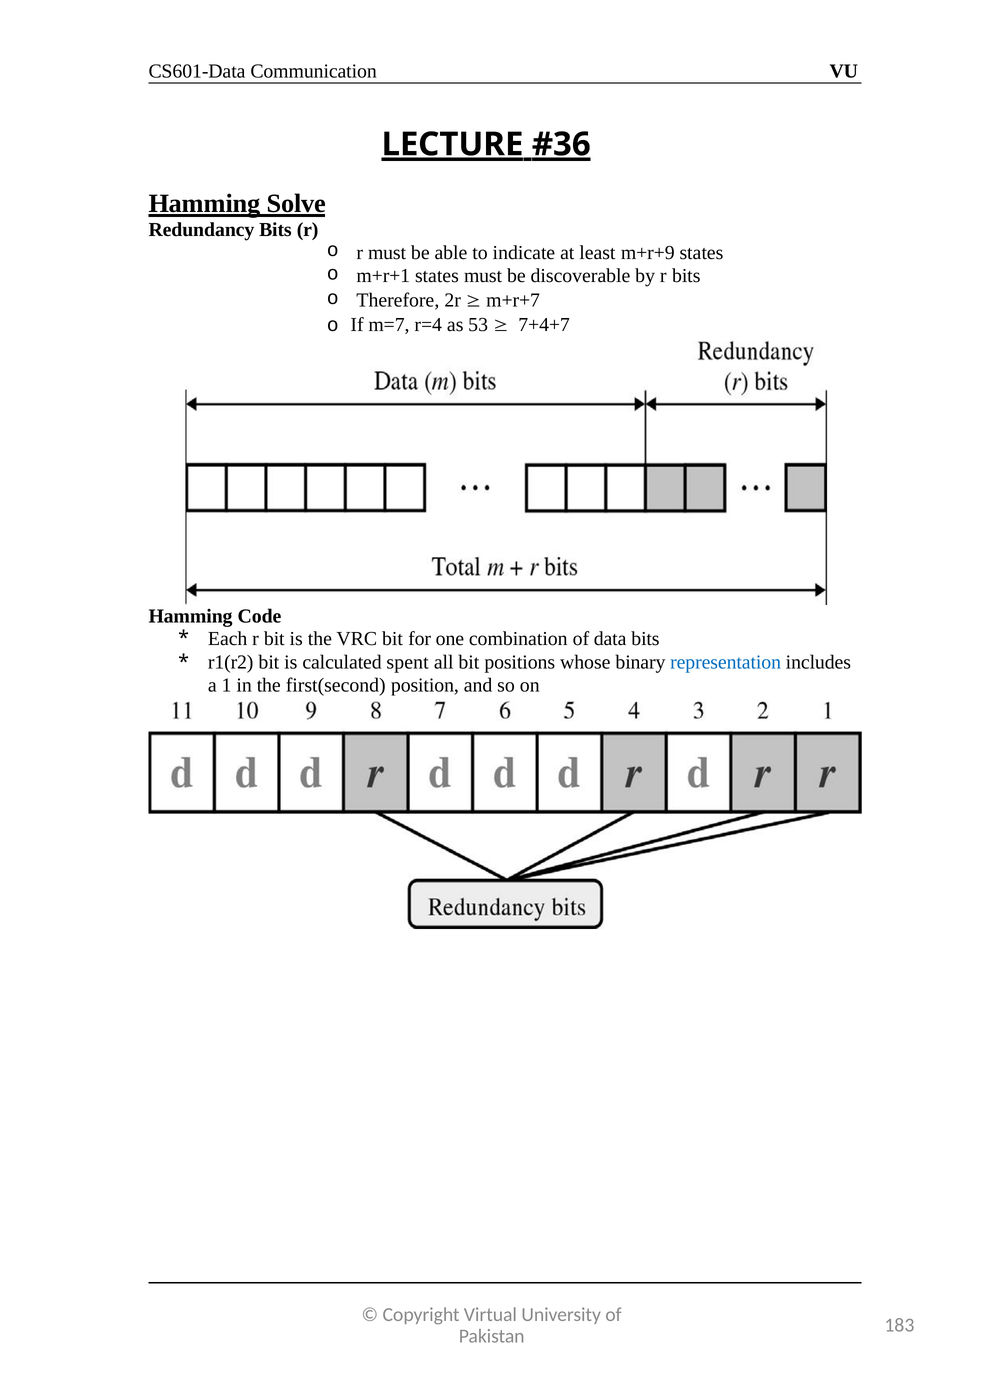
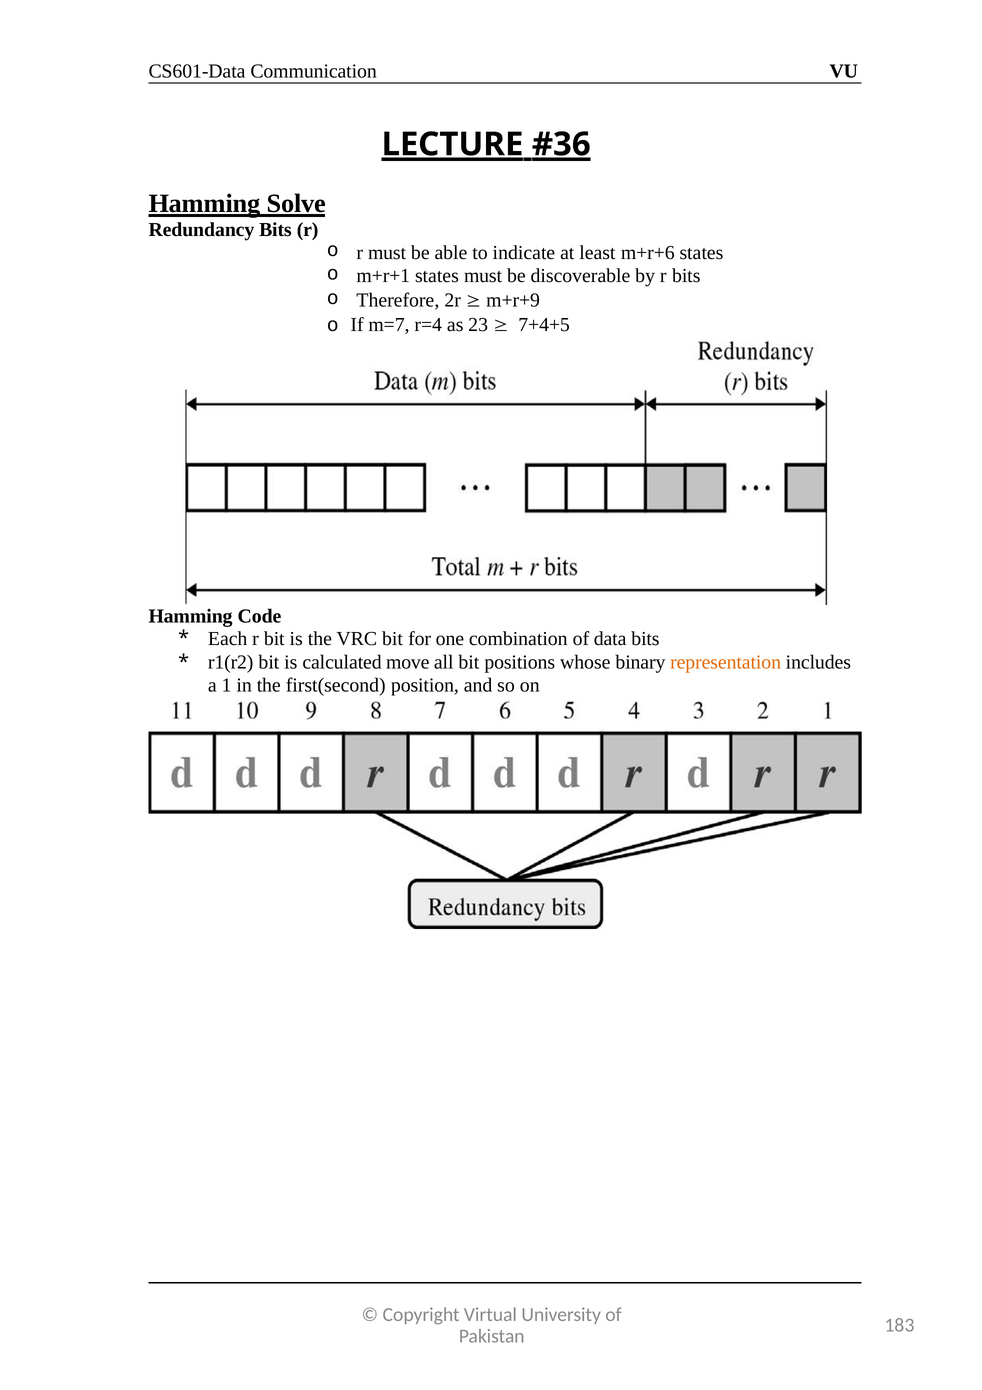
m+r+9: m+r+9 -> m+r+6 (648, 253)
m+r+7: m+r+7 -> m+r+9 (513, 300)
53: 53 -> 23 (478, 324)
7+4+7: 7+4+7 -> 7+4+5 (544, 324)
spent: spent -> move (408, 662)
representation colour: blue -> orange (726, 662)
